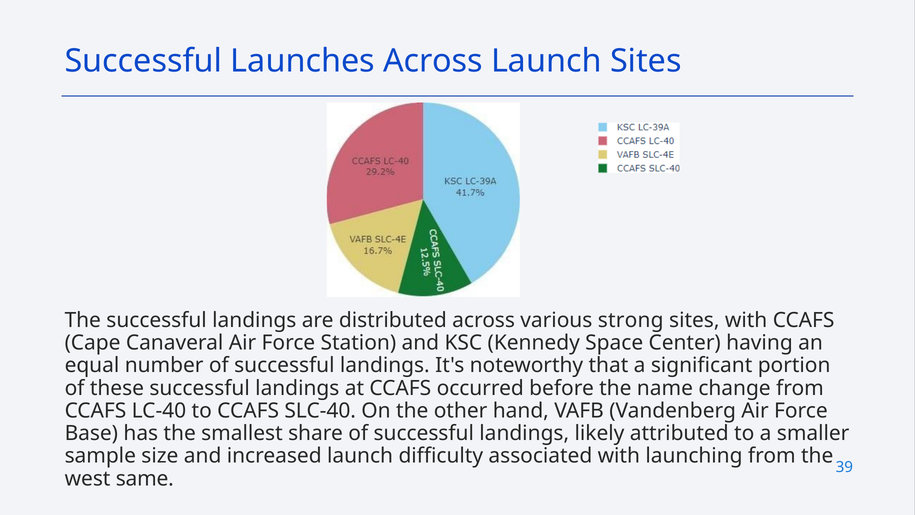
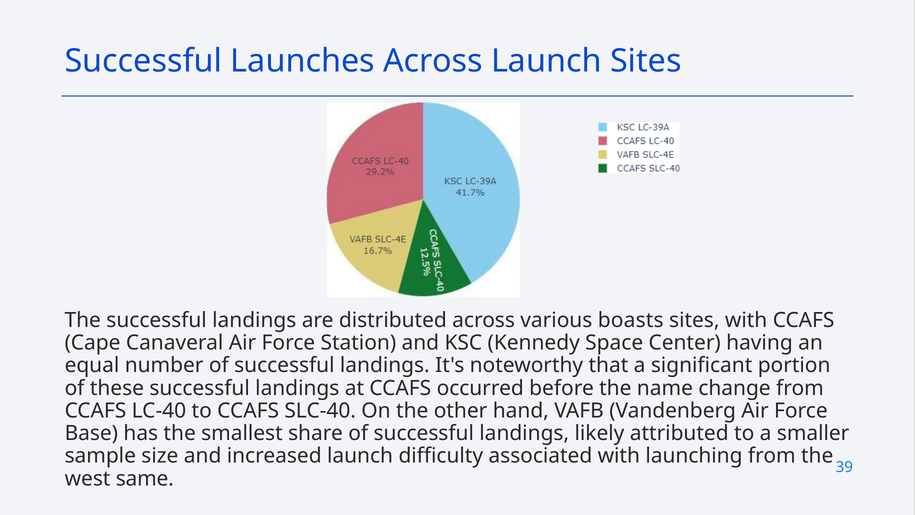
strong: strong -> boasts (631, 320)
